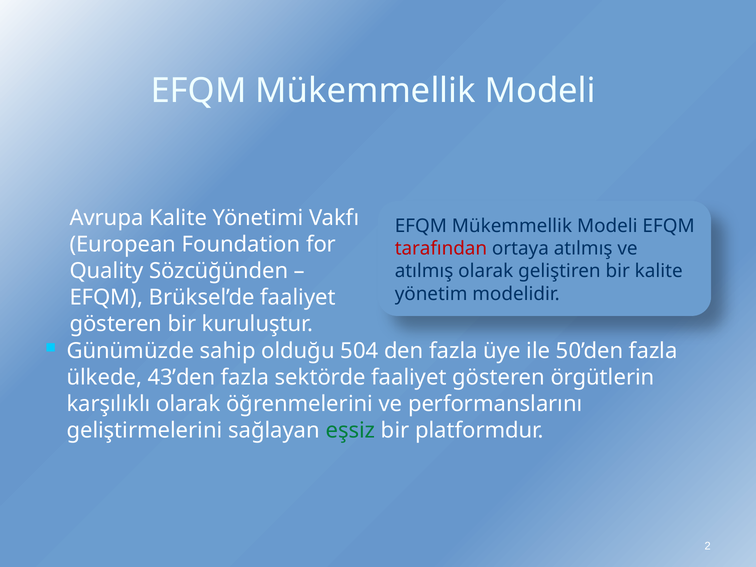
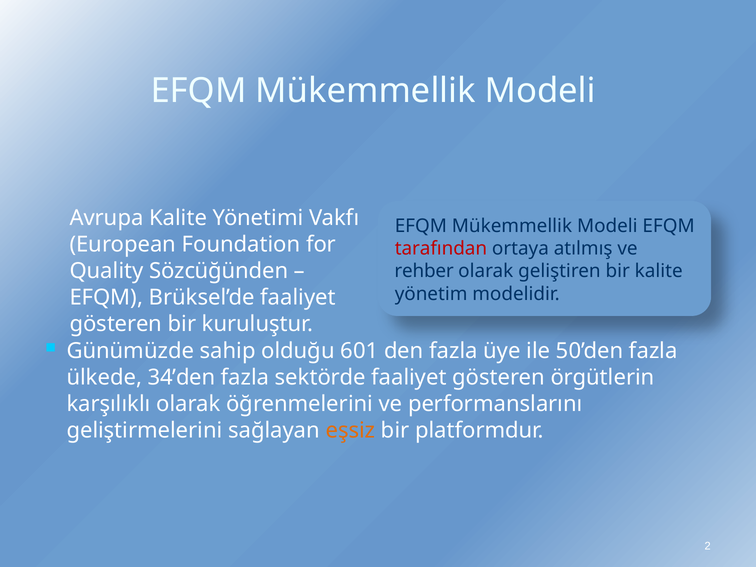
atılmış: atılmış -> rehber (424, 271)
504: 504 -> 601 (359, 351)
43’den: 43’den -> 34’den (181, 377)
eşsiz colour: green -> orange (350, 430)
